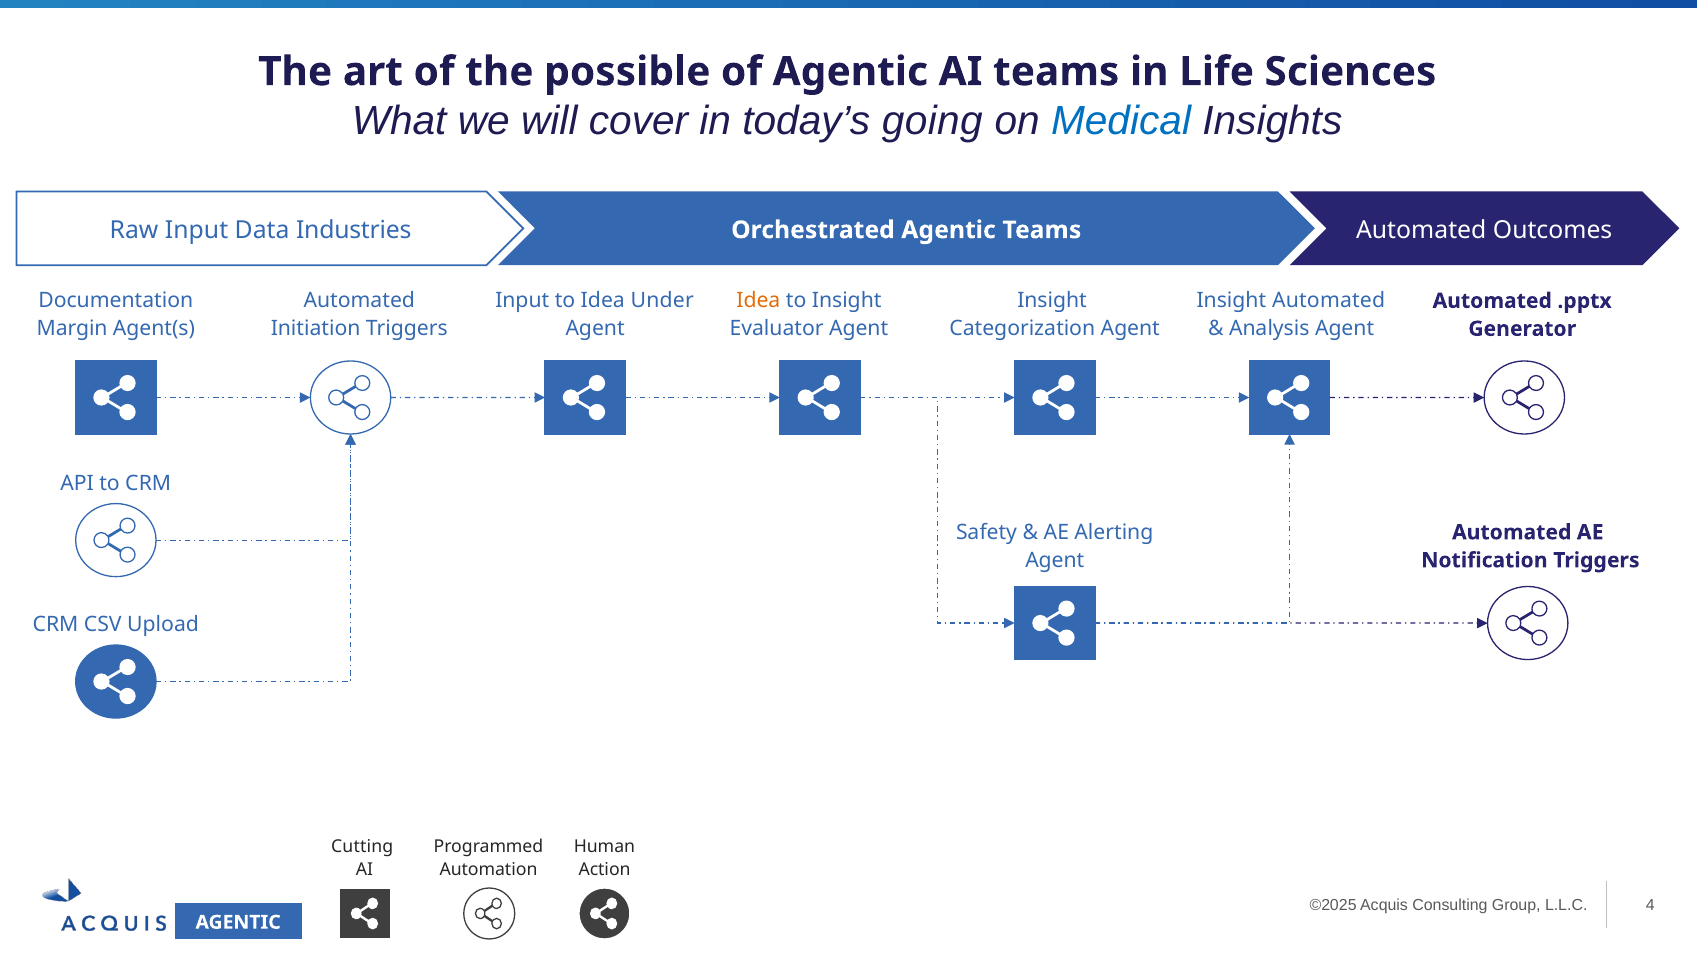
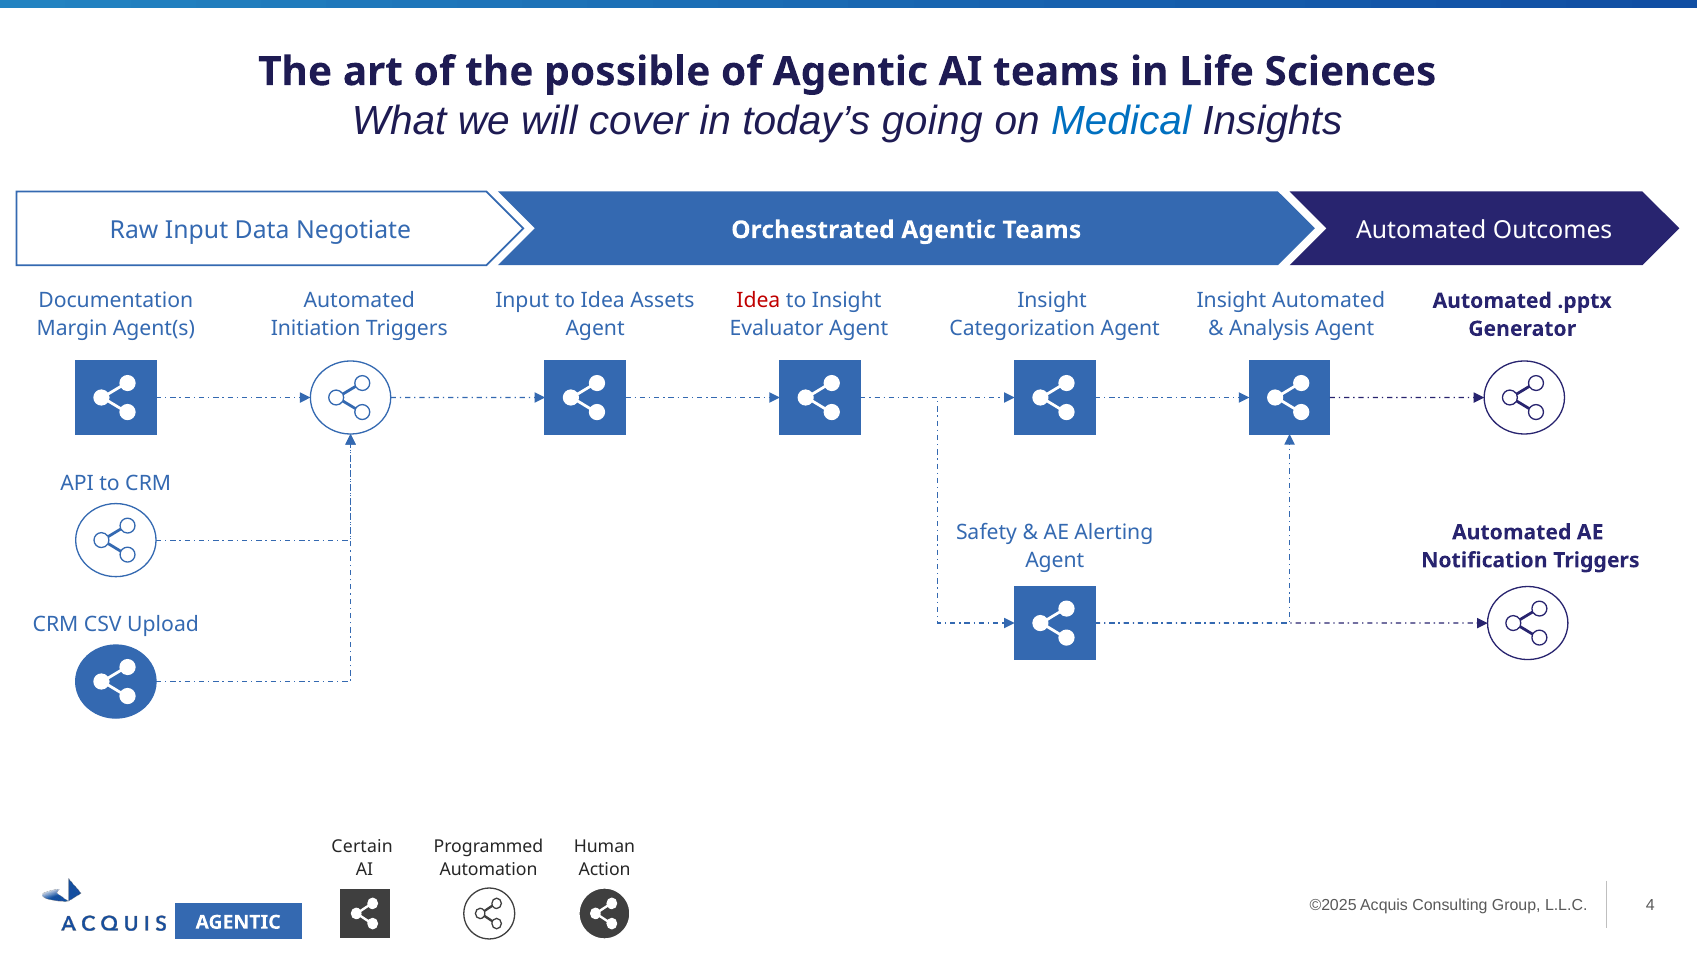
Industries: Industries -> Negotiate (354, 230)
Under: Under -> Assets (662, 301)
Idea colour: orange -> red (758, 301)
Cutting: Cutting -> Certain (362, 846)
